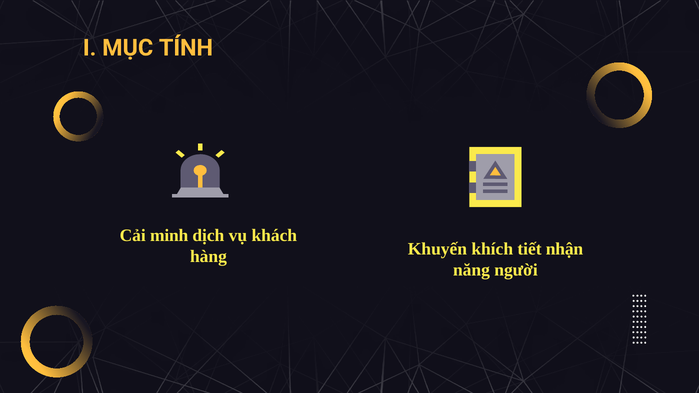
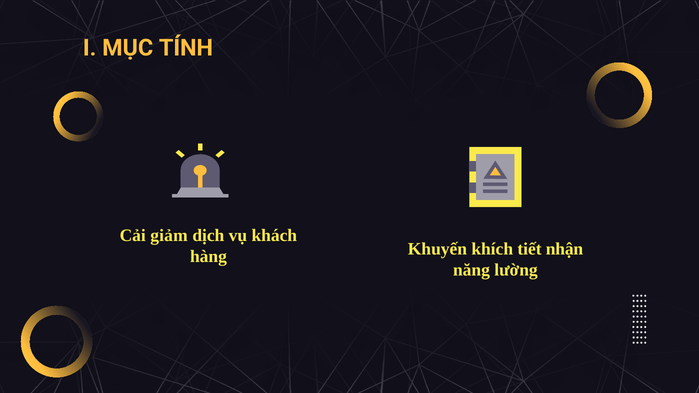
minh: minh -> giảm (169, 236)
người: người -> lường (516, 270)
